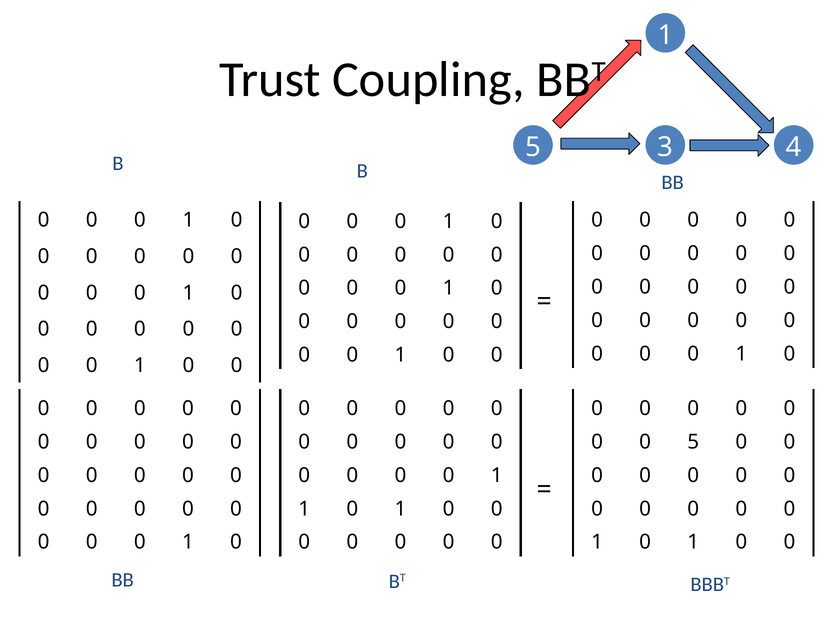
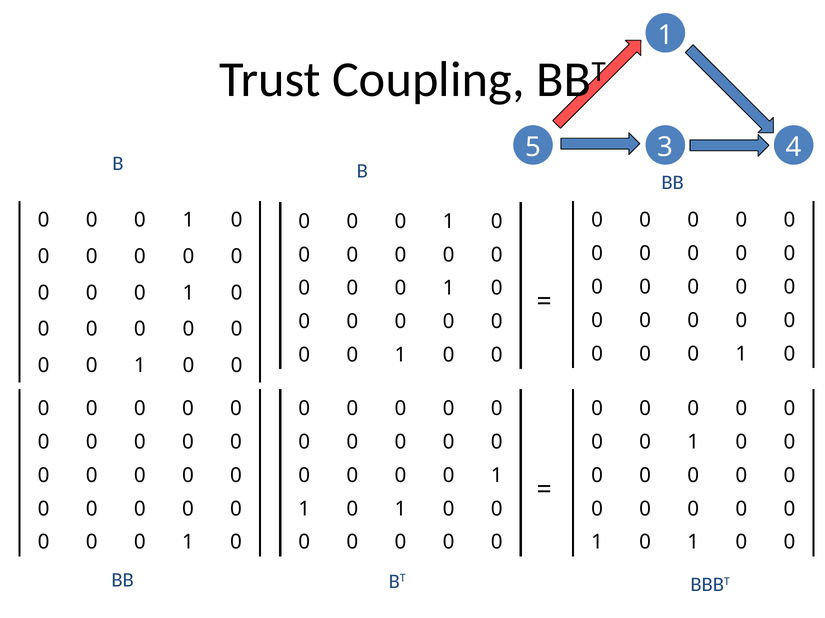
5: 5 -> 1 (693, 442)
